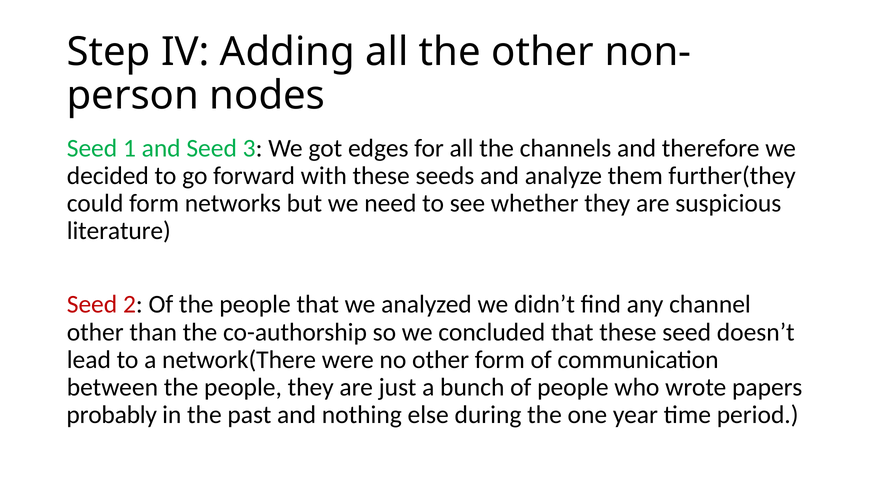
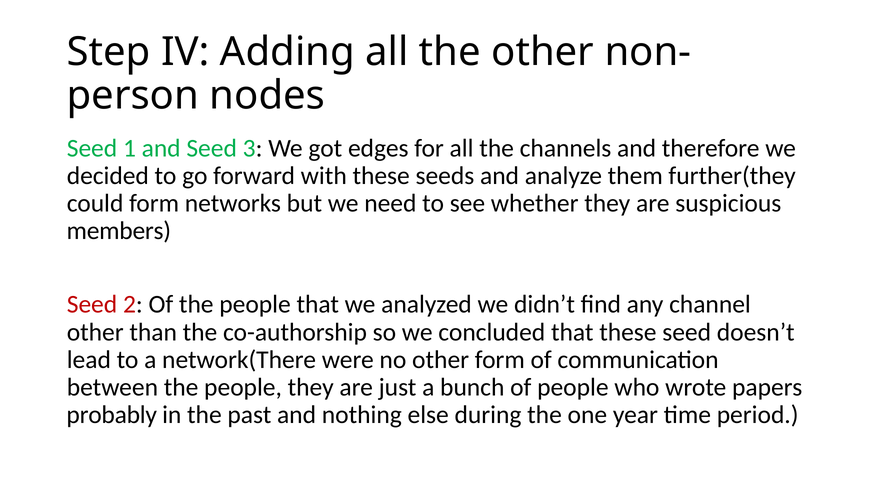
literature: literature -> members (119, 231)
